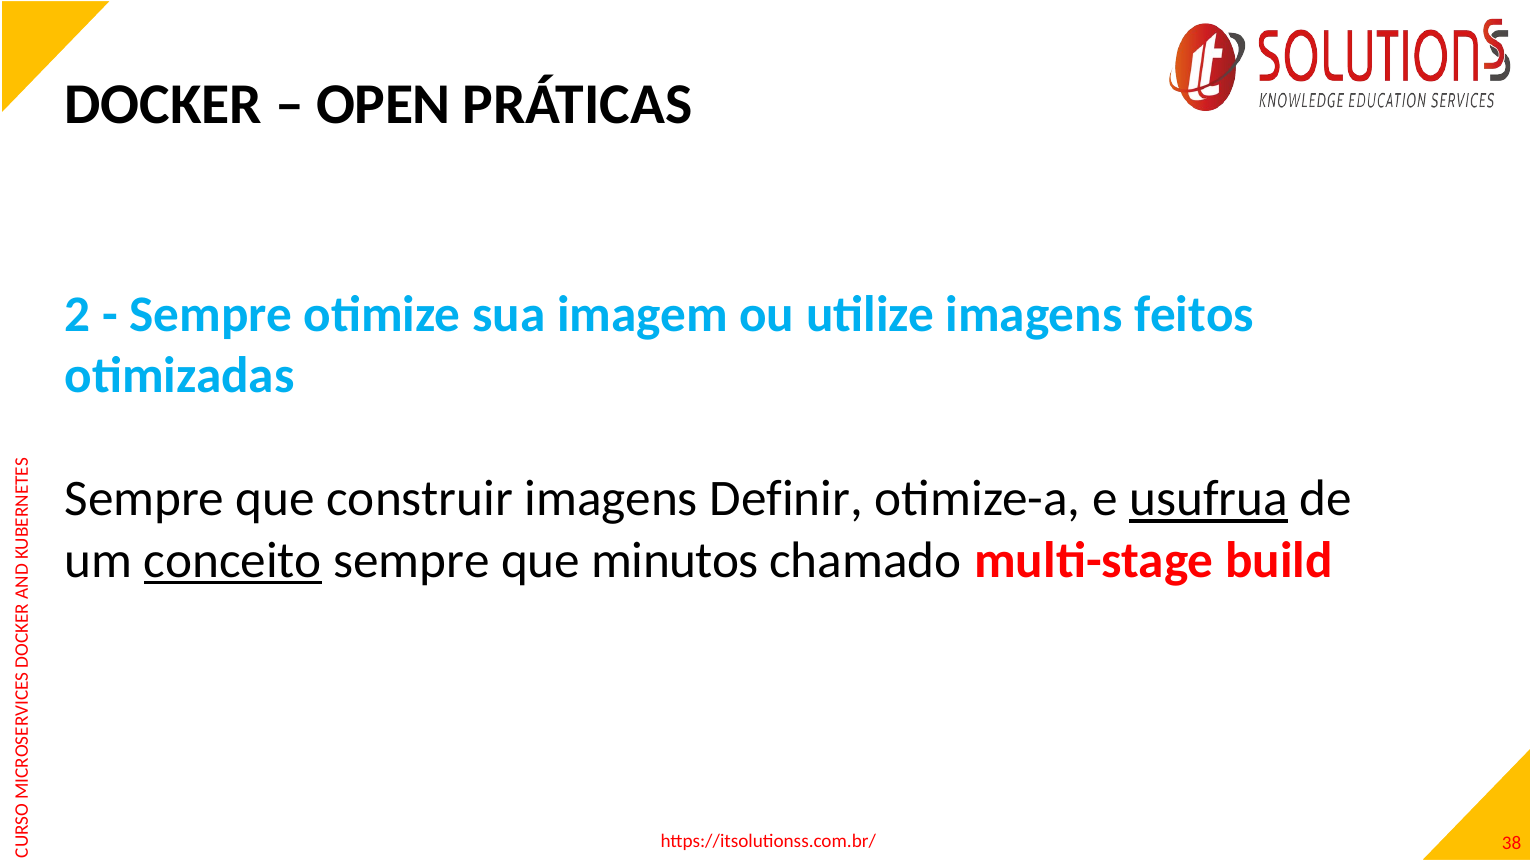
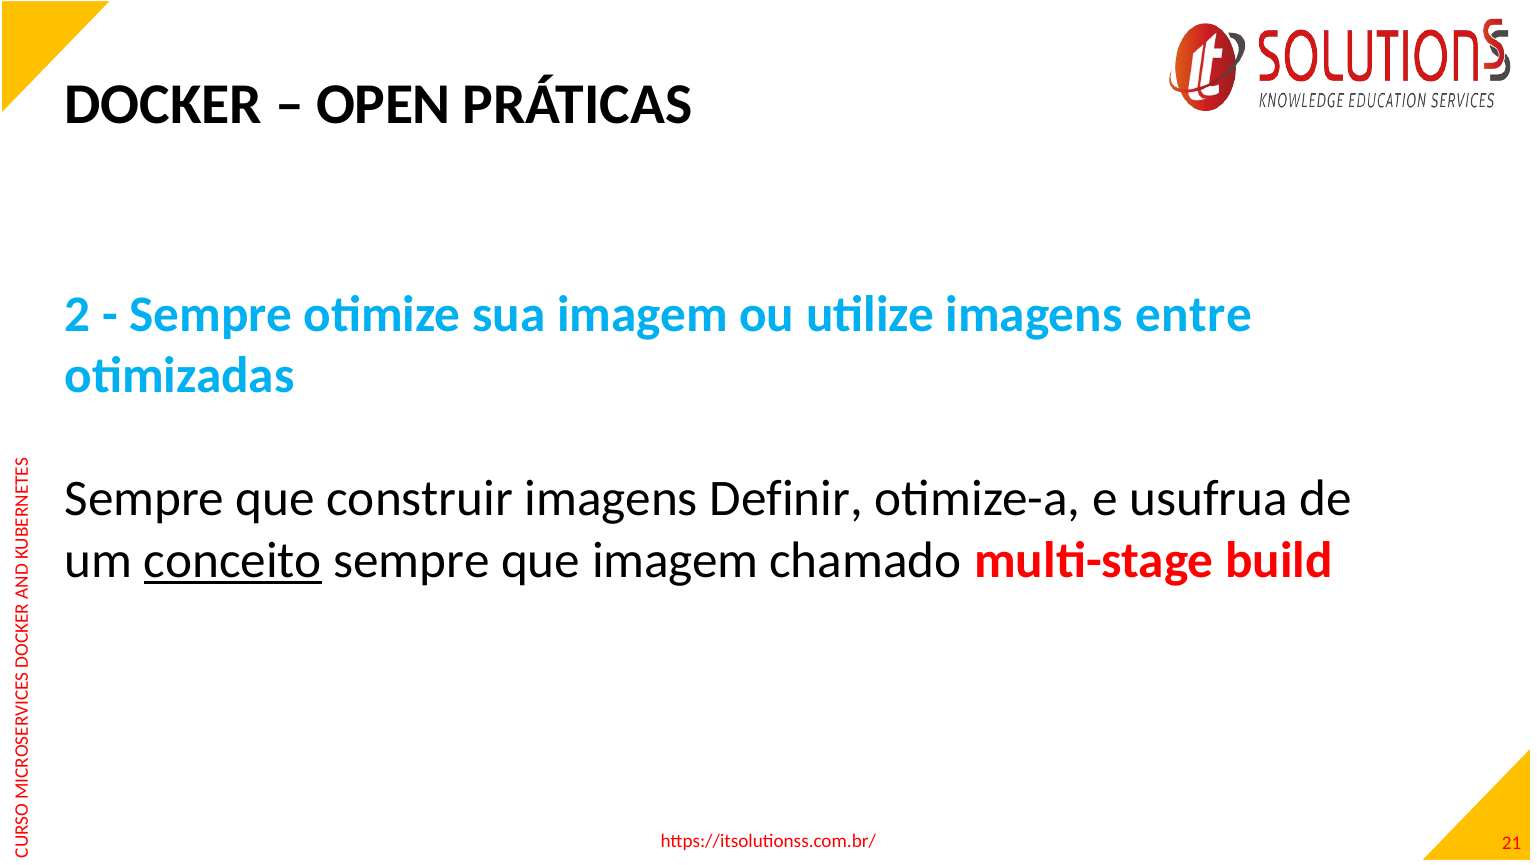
feitos: feitos -> entre (1194, 314)
usufrua underline: present -> none (1209, 499)
que minutos: minutos -> imagem (675, 560)
38: 38 -> 21 (1512, 843)
